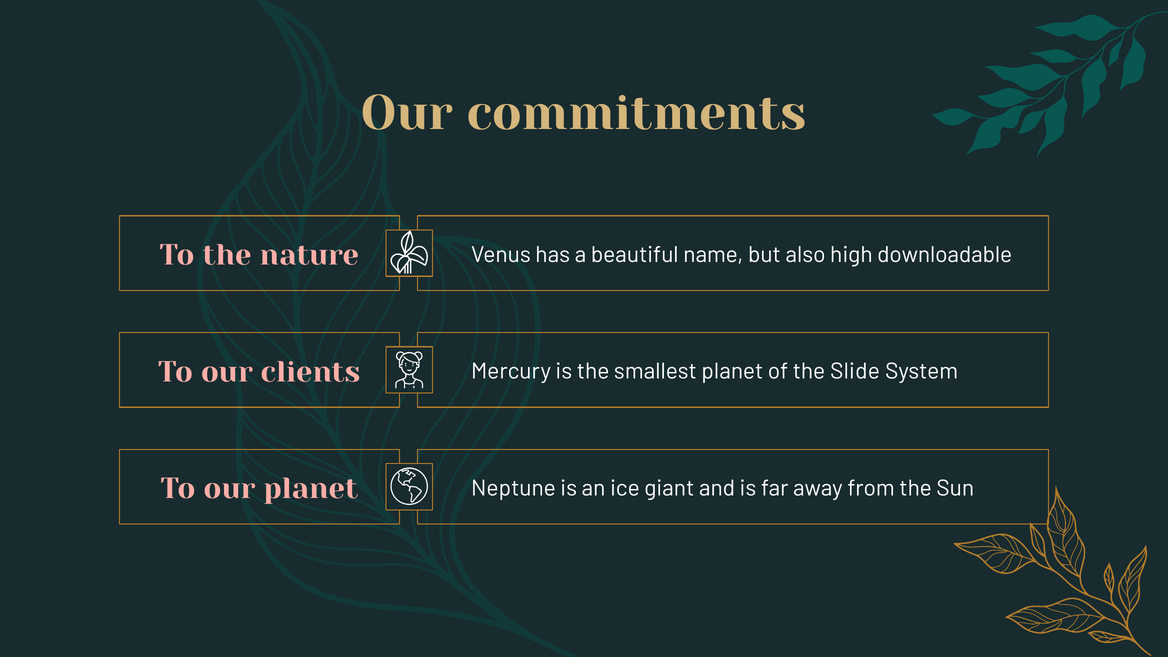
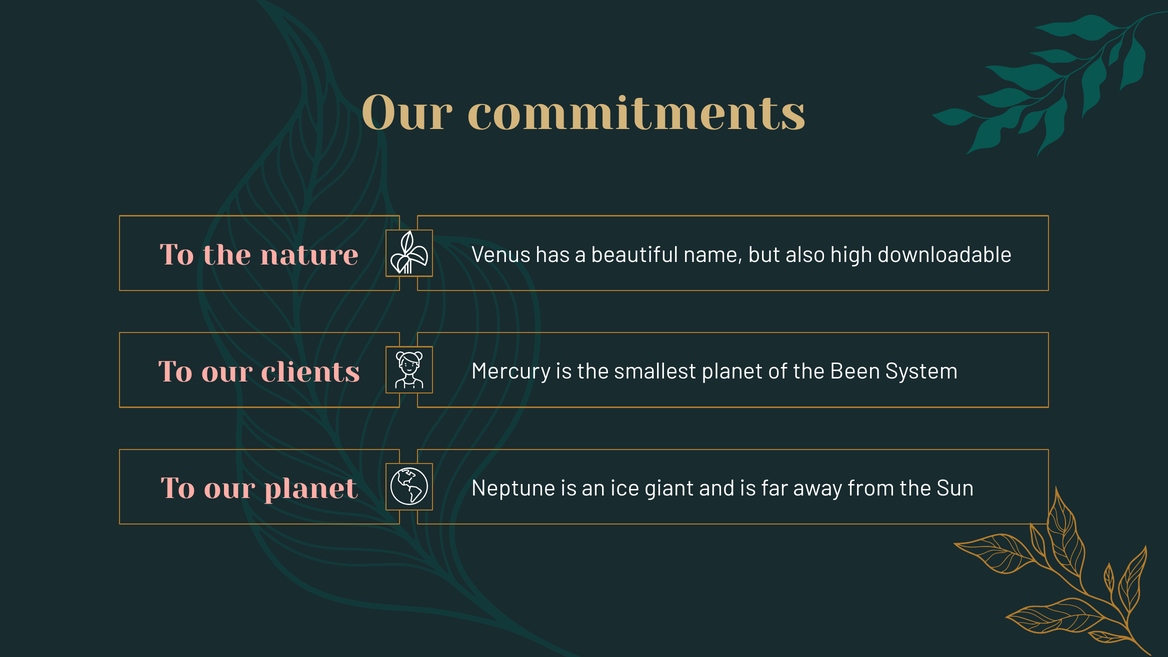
Slide: Slide -> Been (855, 372)
